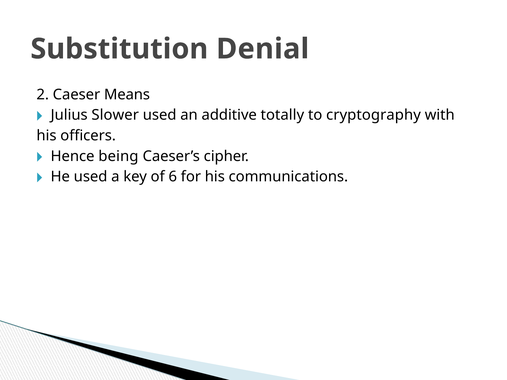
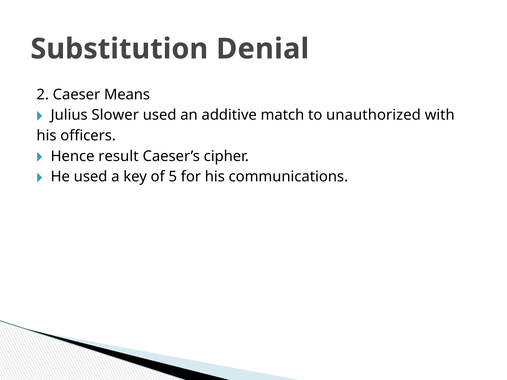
totally: totally -> match (282, 115)
cryptography: cryptography -> unauthorized (373, 115)
being: being -> result (118, 156)
6: 6 -> 5 (173, 177)
